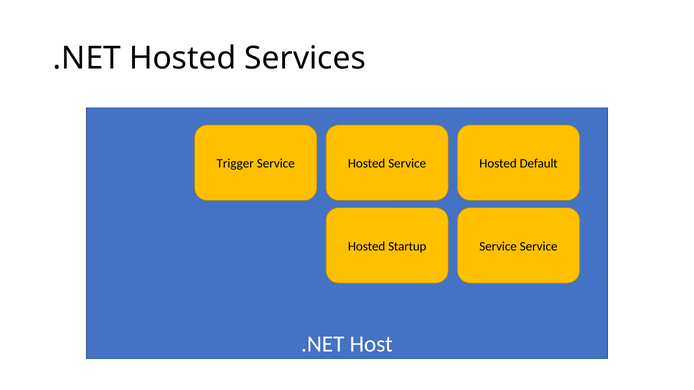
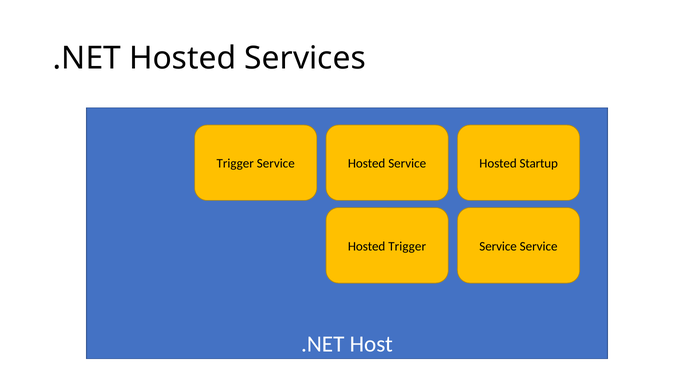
Default: Default -> Startup (539, 164)
Hosted Startup: Startup -> Trigger (407, 246)
